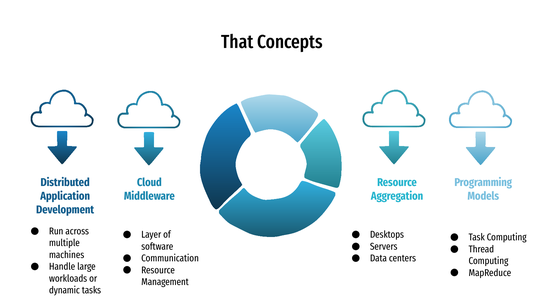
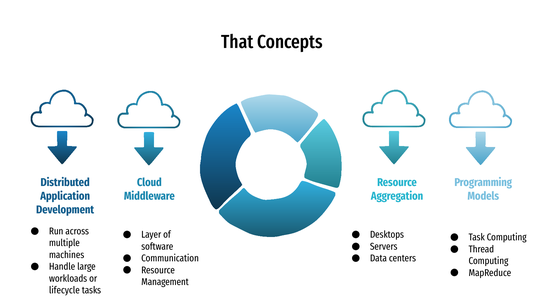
dynamic: dynamic -> lifecycle (64, 290)
